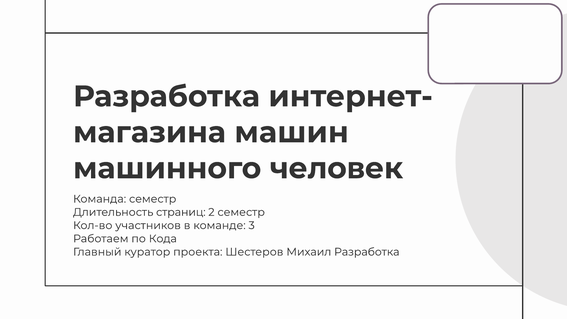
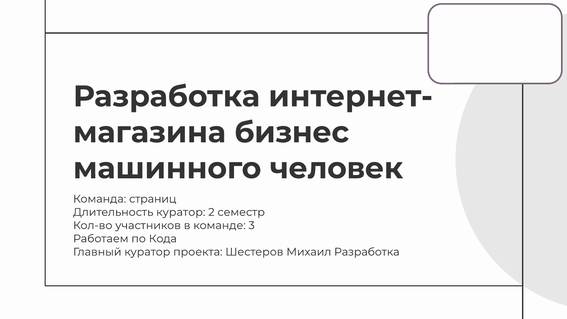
машин: машин -> бизнес (292, 132)
Команда семестр: семестр -> страниц (153, 199)
Длительность страниц: страниц -> куратор (181, 212)
